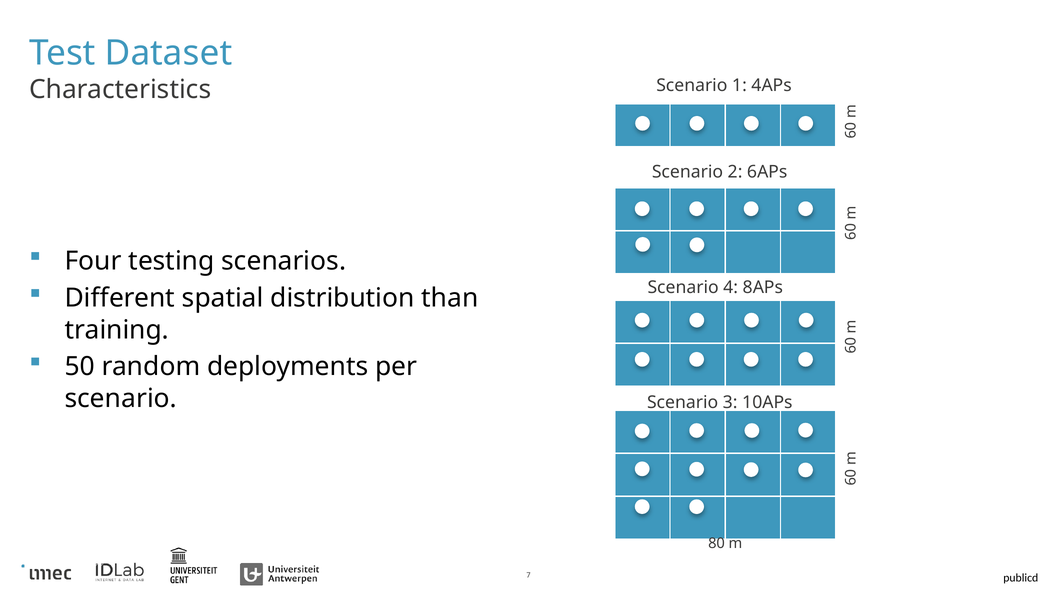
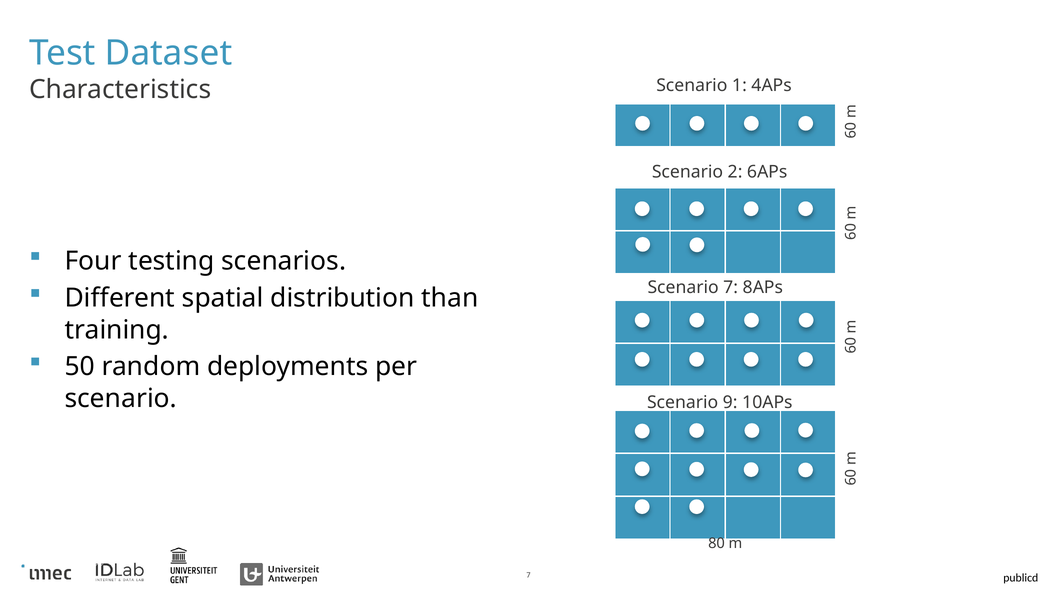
4: 4 -> 7 (731, 288)
3: 3 -> 9 (730, 403)
